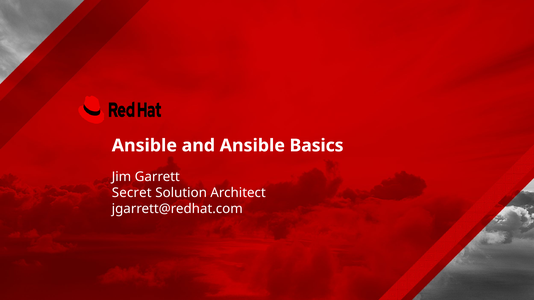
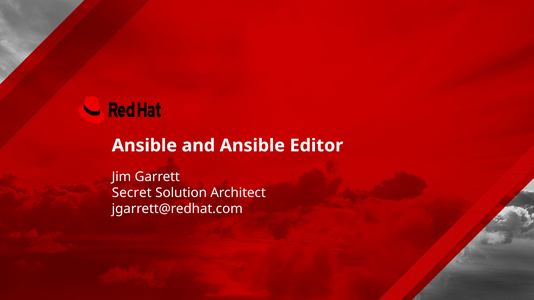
Basics: Basics -> Editor (316, 146)
